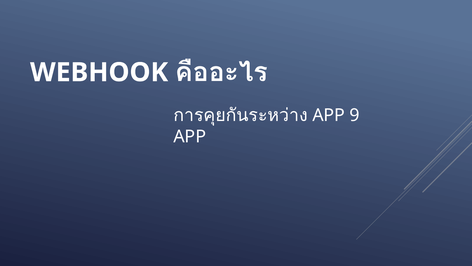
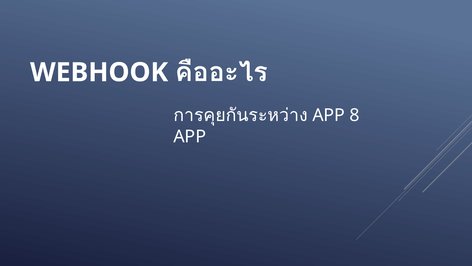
9: 9 -> 8 (355, 115)
